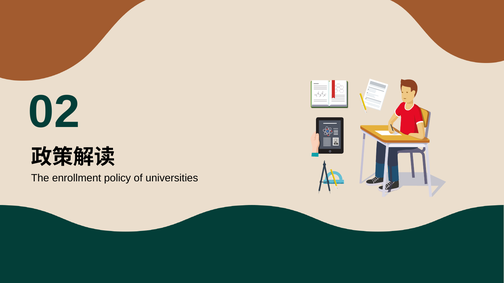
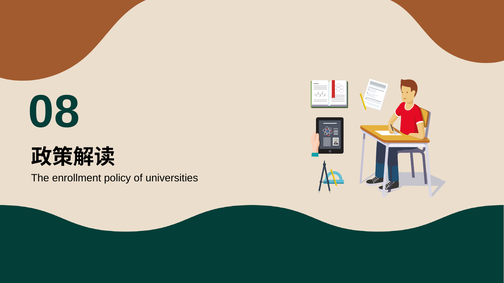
2: 2 -> 8 (67, 112)
